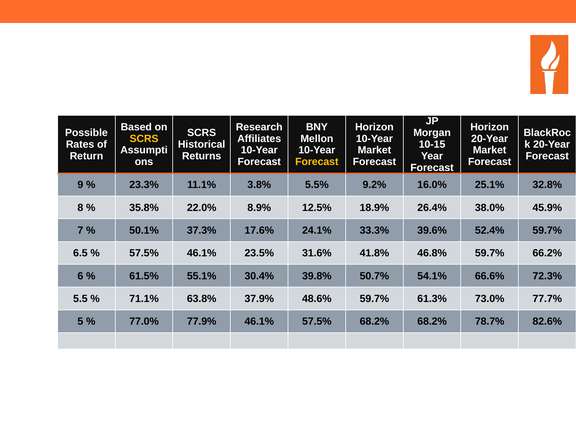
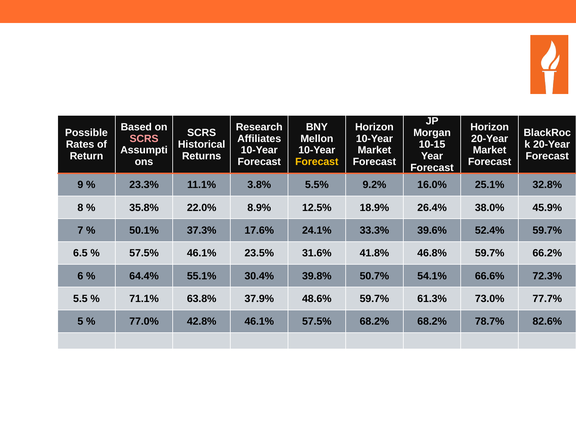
SCRS colour: yellow -> pink (144, 139)
61.5%: 61.5% -> 64.4% (144, 276)
77.9%: 77.9% -> 42.8% (202, 321)
